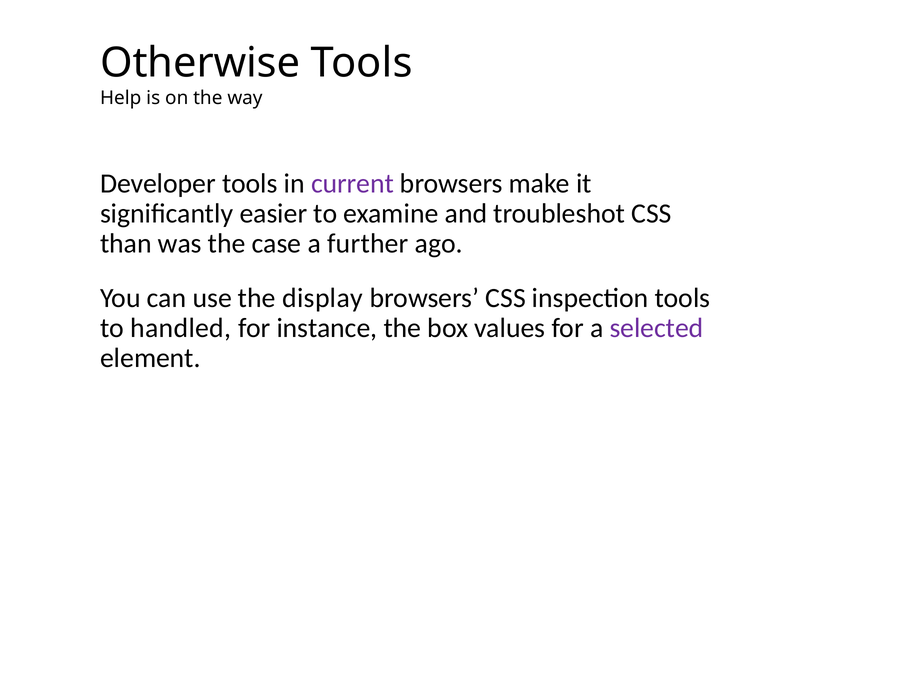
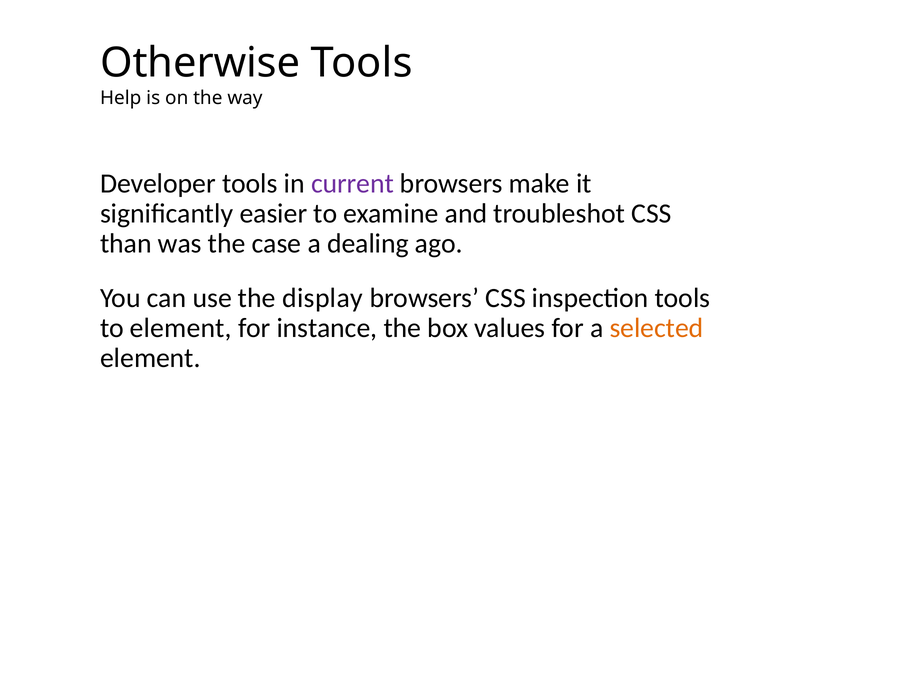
further: further -> dealing (368, 243)
to handled: handled -> element (181, 328)
selected colour: purple -> orange (657, 328)
